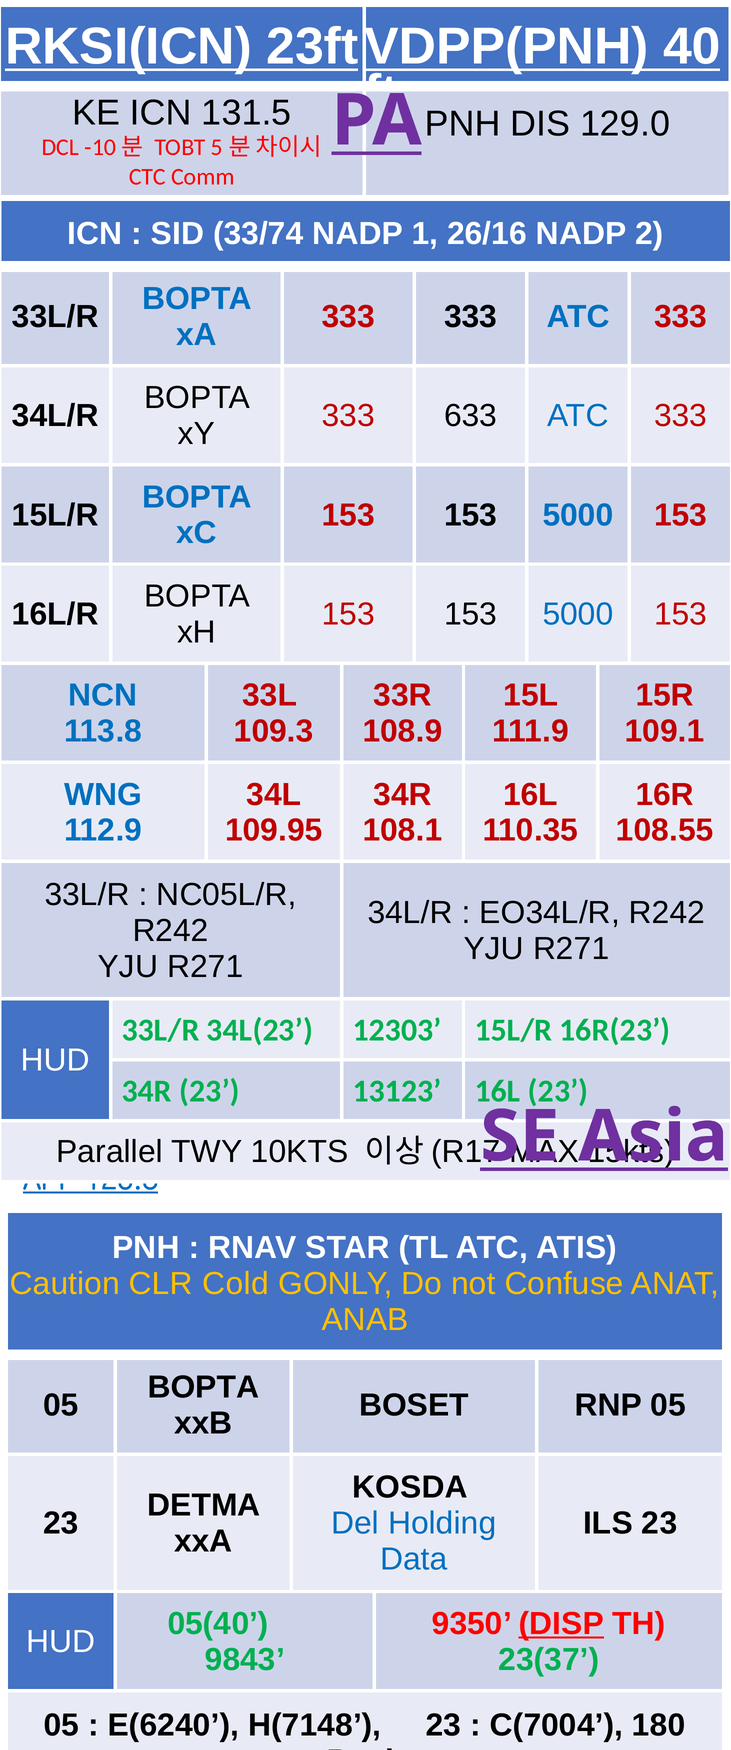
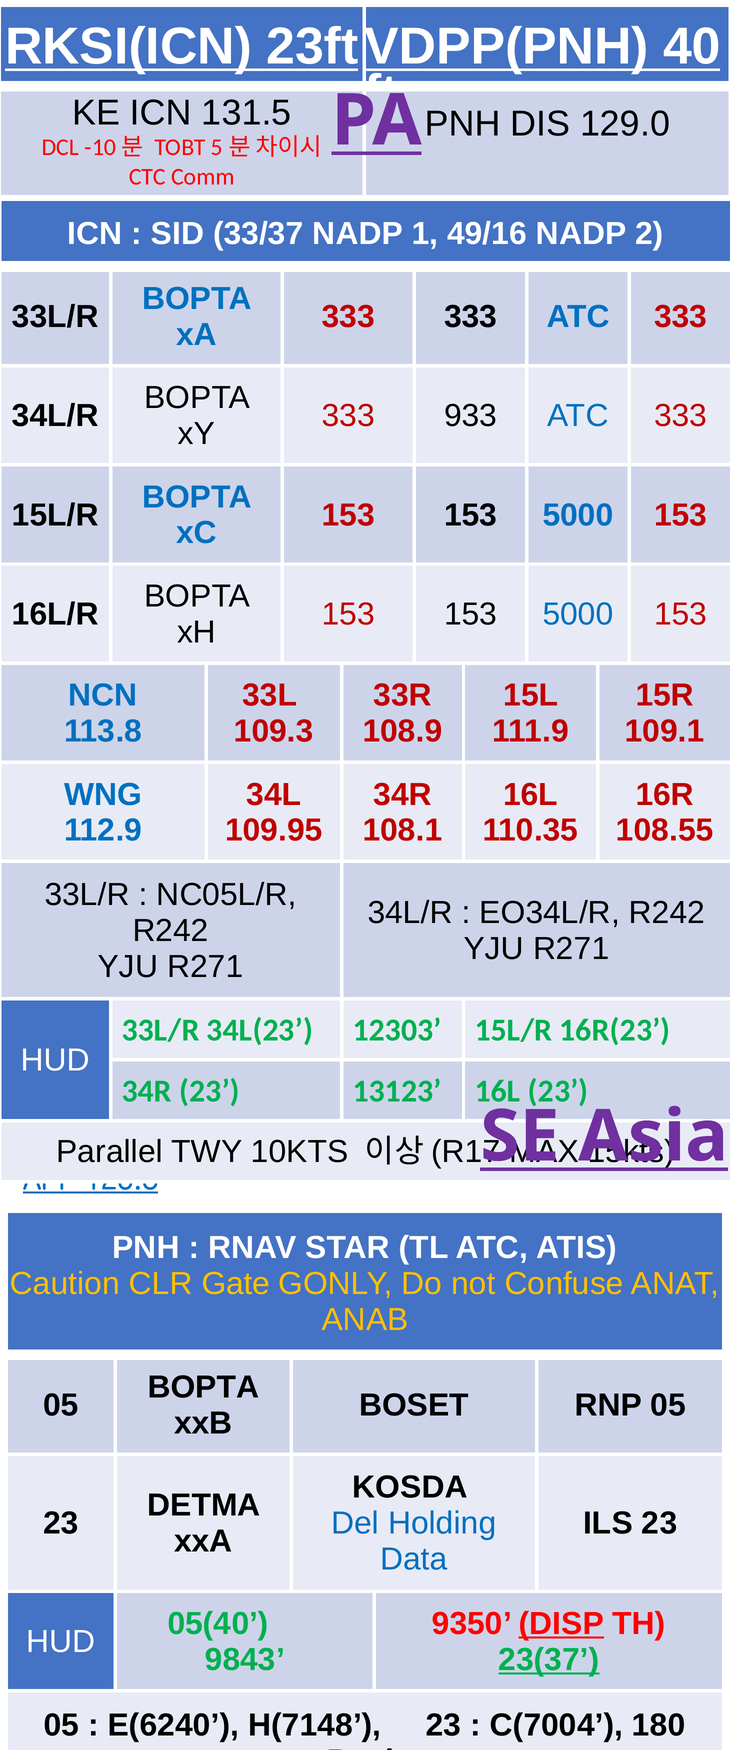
33/74: 33/74 -> 33/37 (258, 233)
26/16: 26/16 -> 49/16 (487, 233)
633: 633 -> 933 (471, 416)
Cold: Cold -> Gate (236, 1283)
23(37 underline: none -> present (549, 1659)
